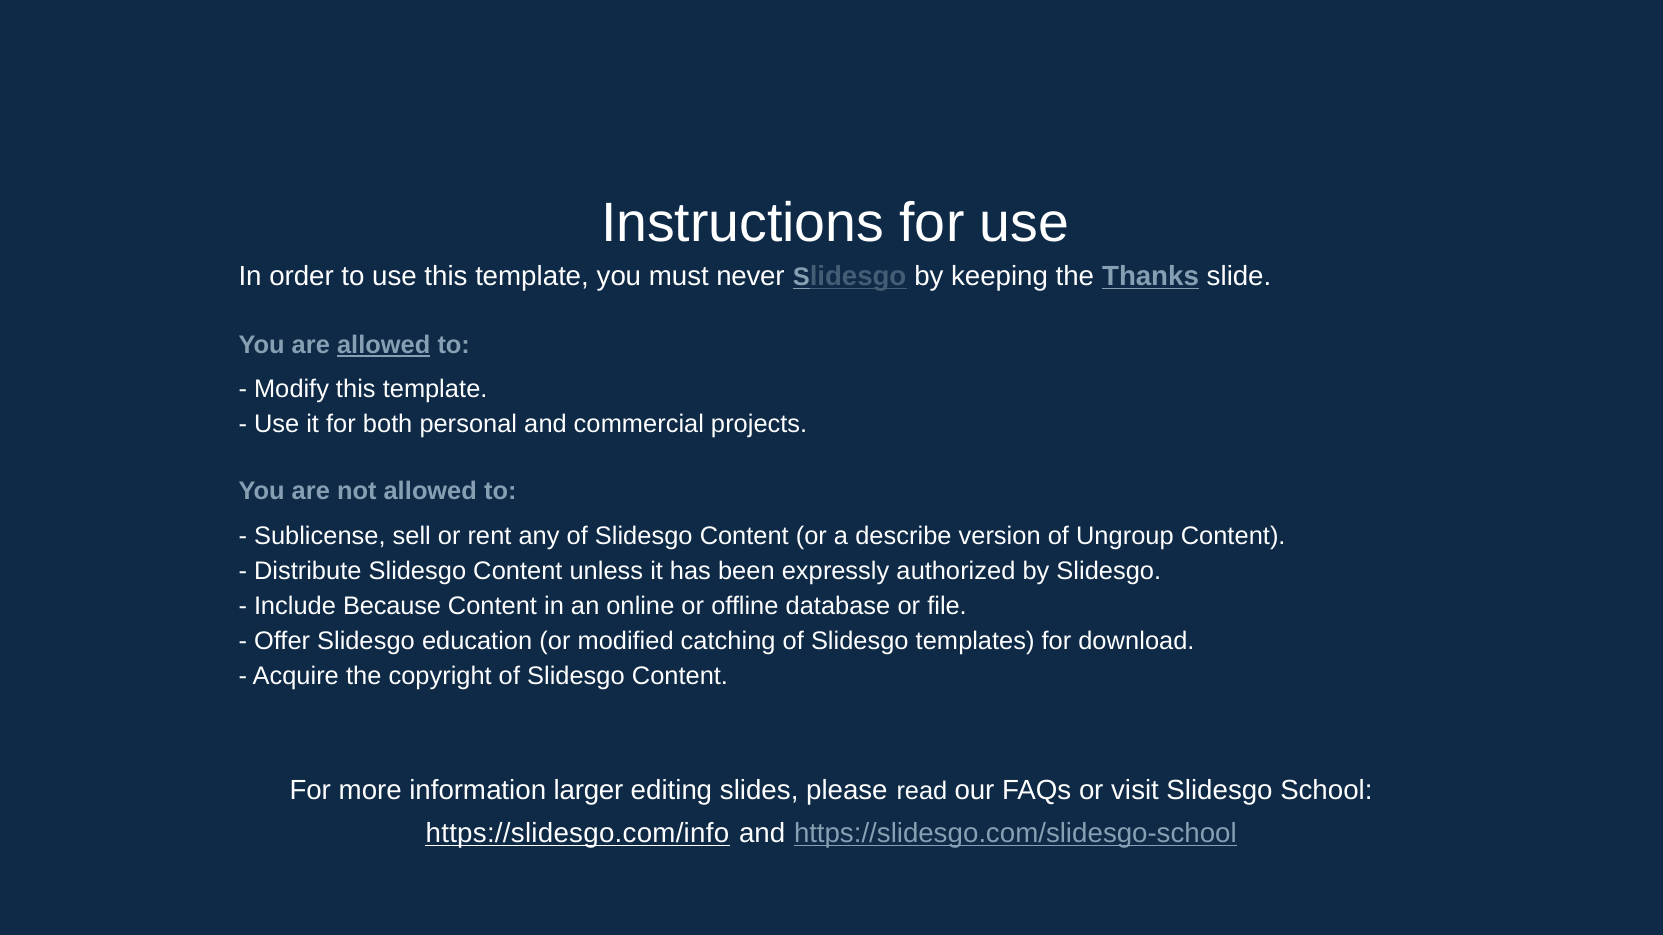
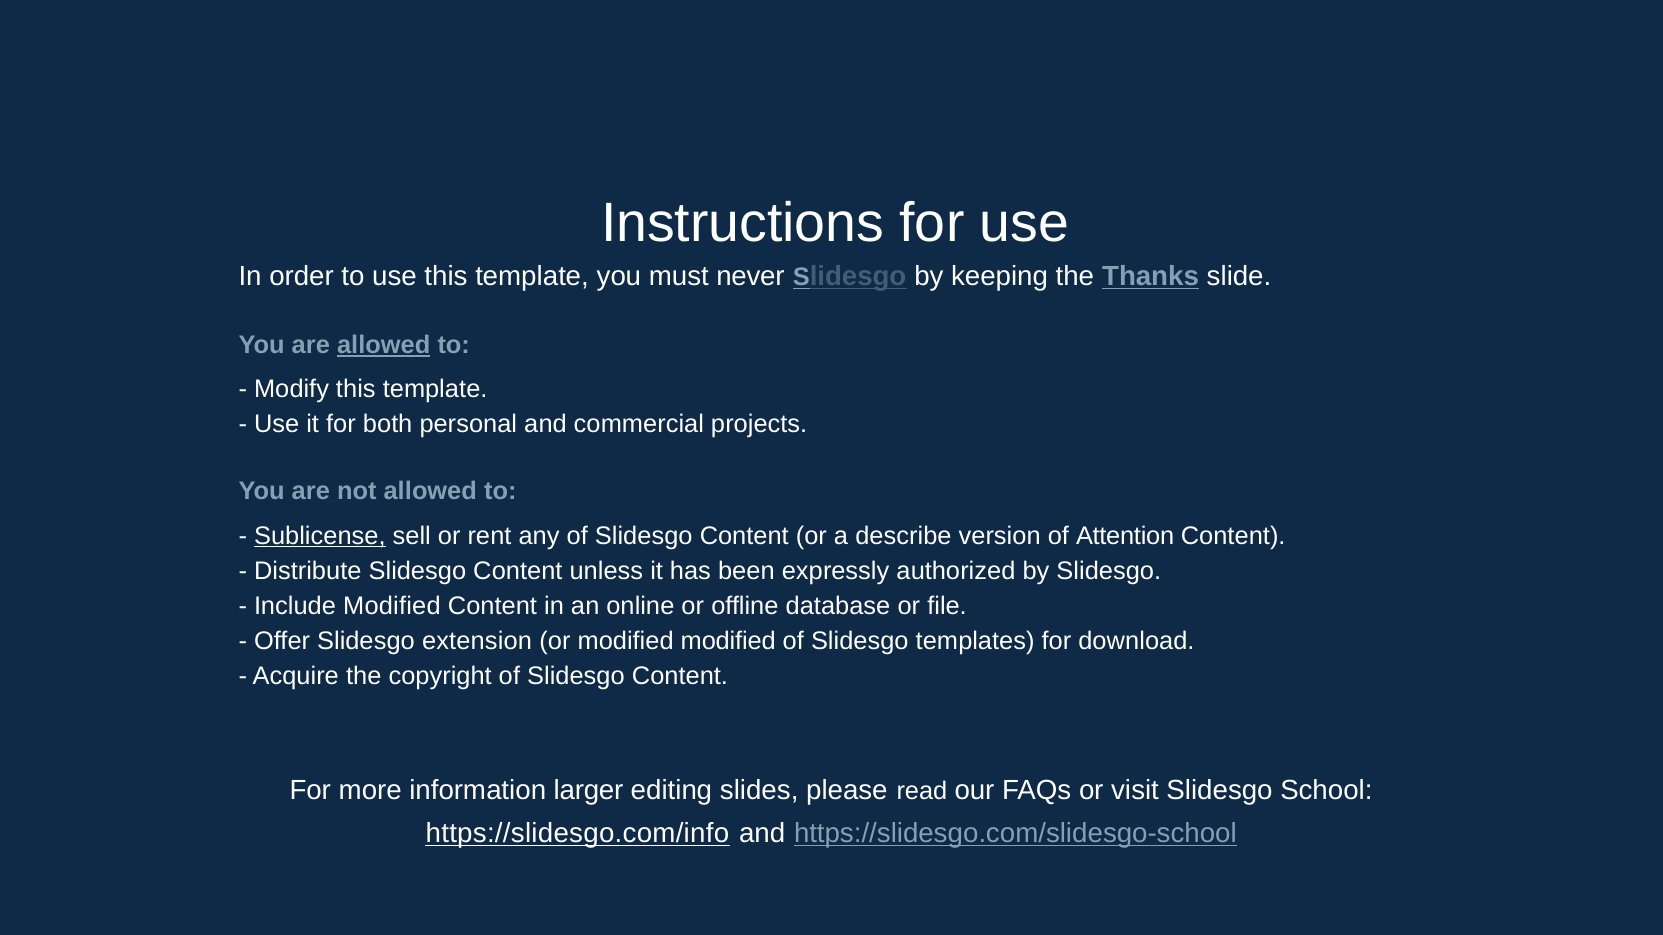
Sublicense underline: none -> present (320, 536)
Ungroup: Ungroup -> Attention (1125, 536)
Include Because: Because -> Modified (392, 606)
education: education -> extension (477, 641)
modified catching: catching -> modified (728, 641)
